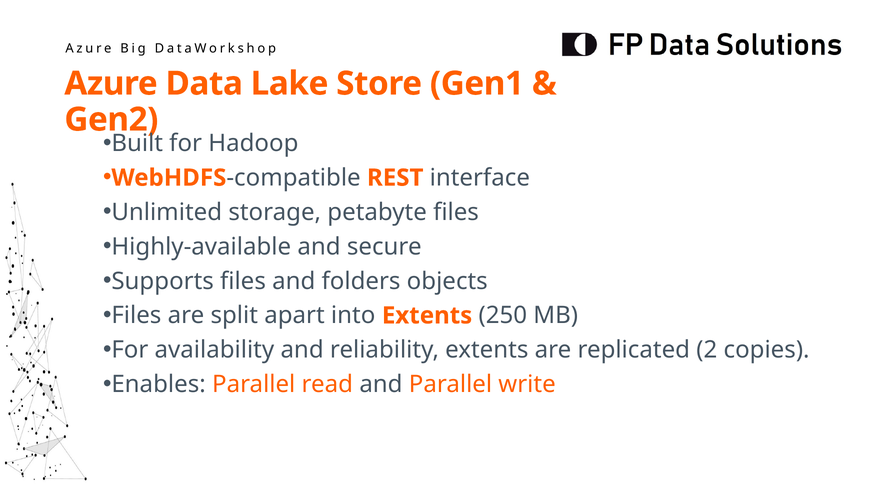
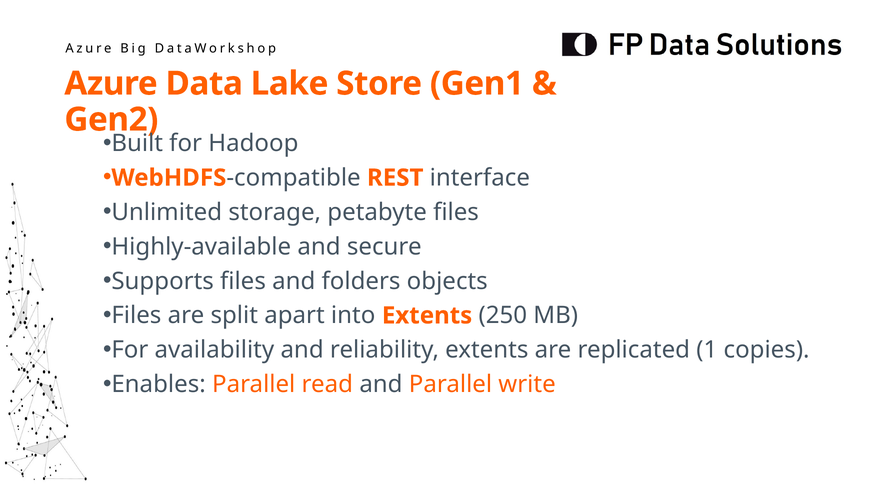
2: 2 -> 1 (707, 350)
